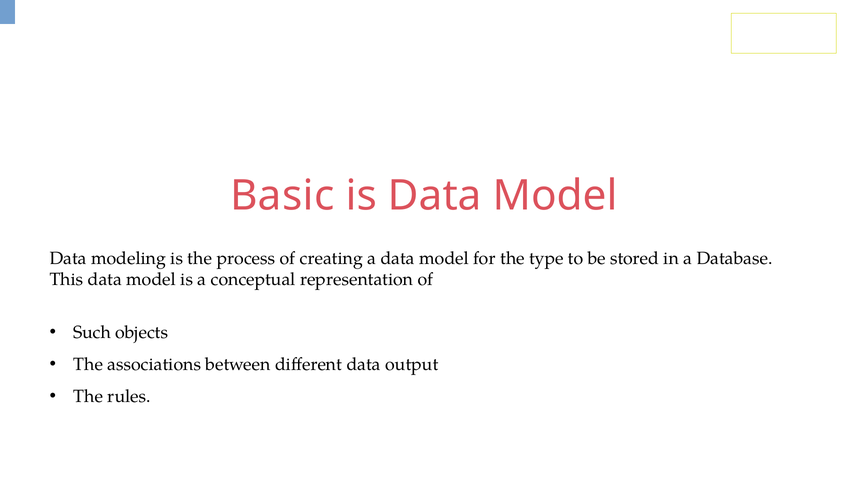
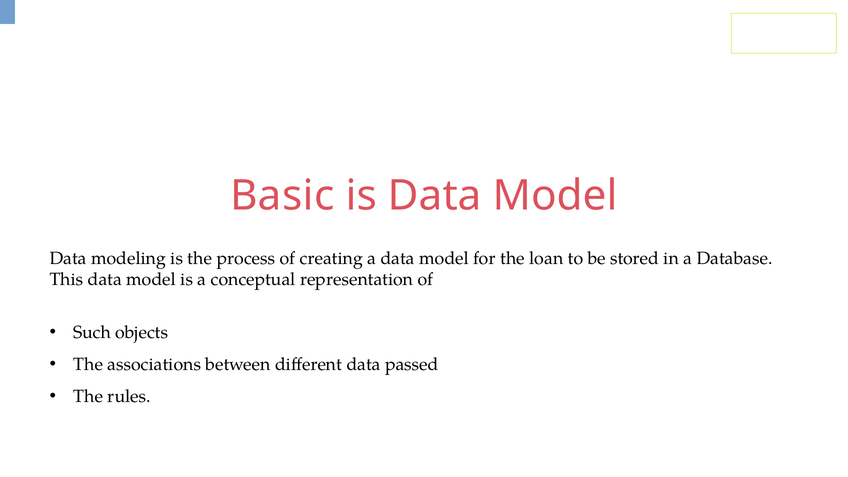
type: type -> loan (546, 258)
output: output -> passed (412, 364)
